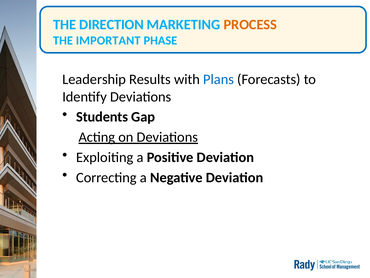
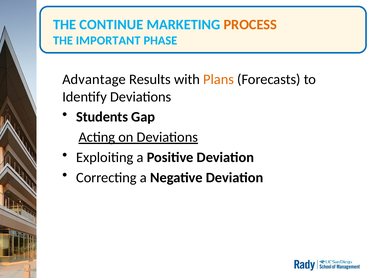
DIRECTION: DIRECTION -> CONTINUE (111, 25)
Leadership: Leadership -> Advantage (94, 79)
Plans colour: blue -> orange (219, 79)
